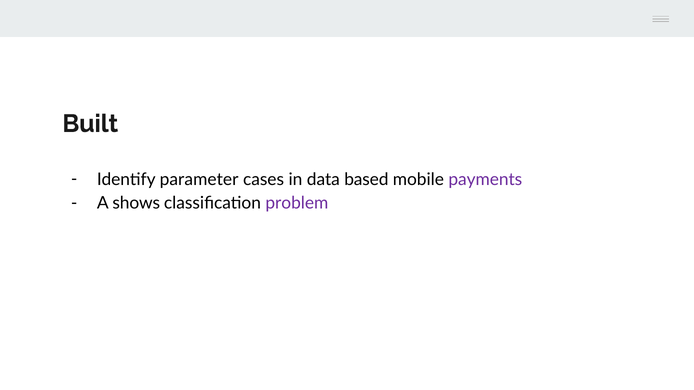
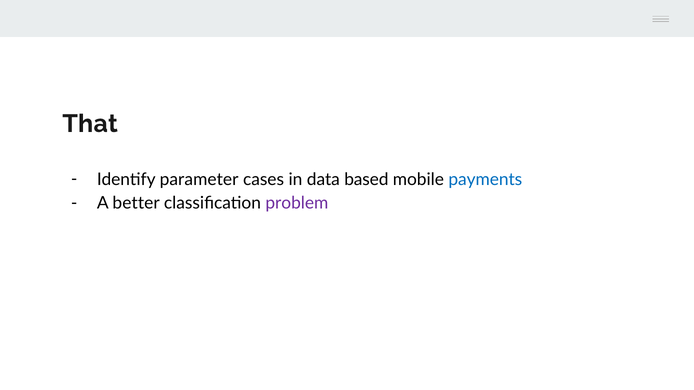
Built: Built -> That (90, 124)
payments colour: purple -> blue (485, 179)
shows: shows -> better (136, 203)
